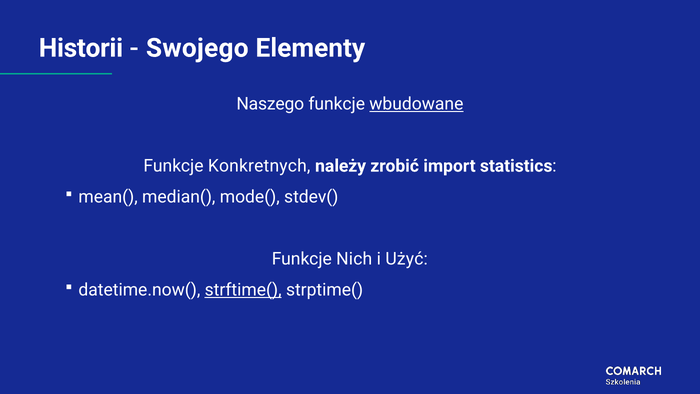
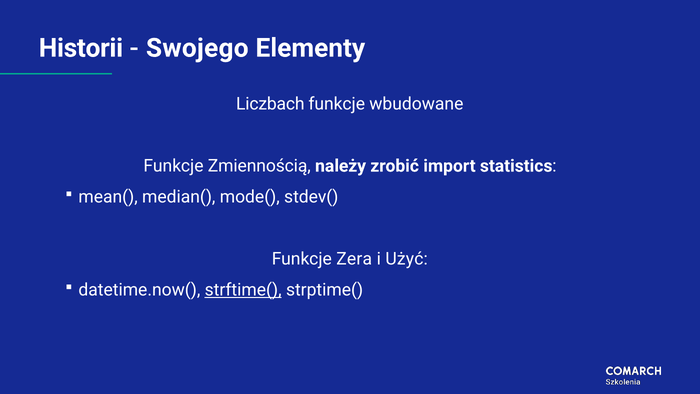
Naszego: Naszego -> Liczbach (270, 104)
wbudowane underline: present -> none (416, 104)
Konkretnych: Konkretnych -> Zmiennością (259, 166)
Nich: Nich -> Zera (354, 259)
